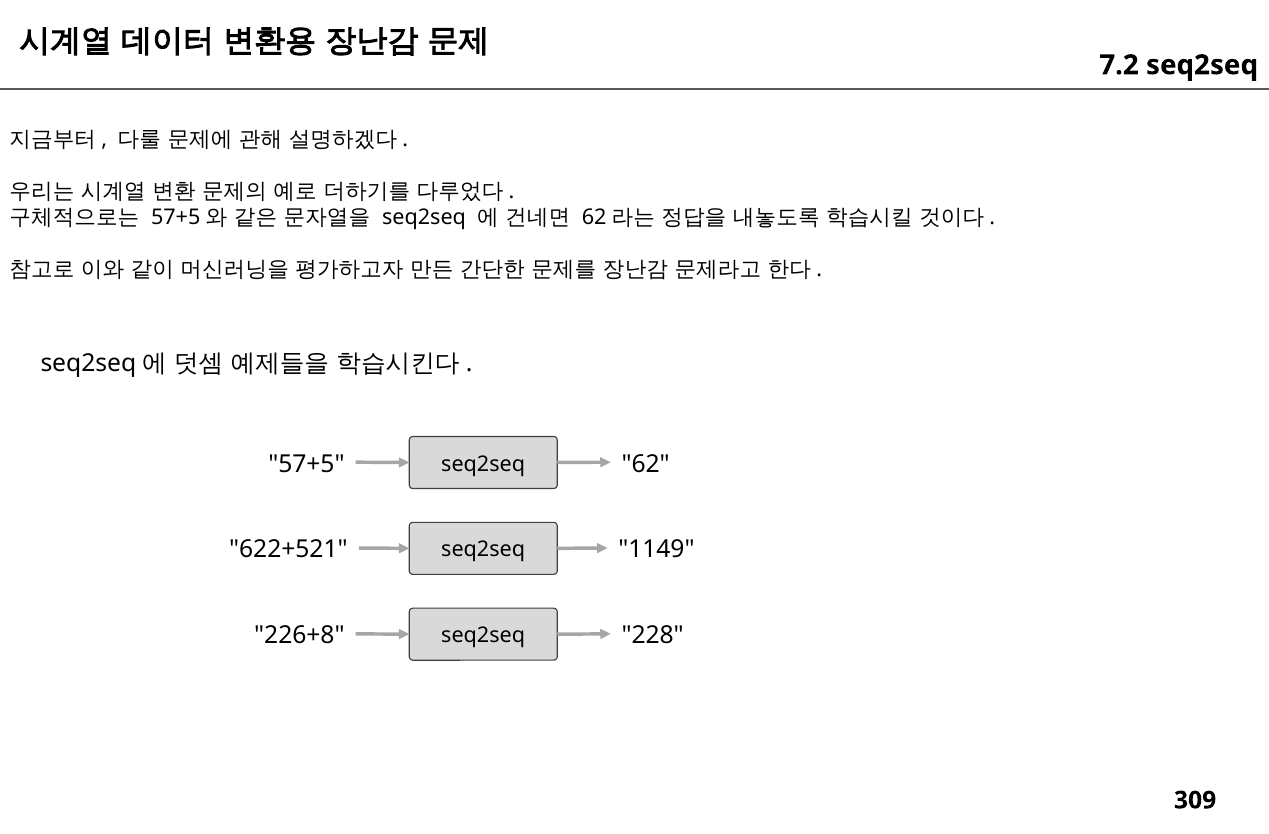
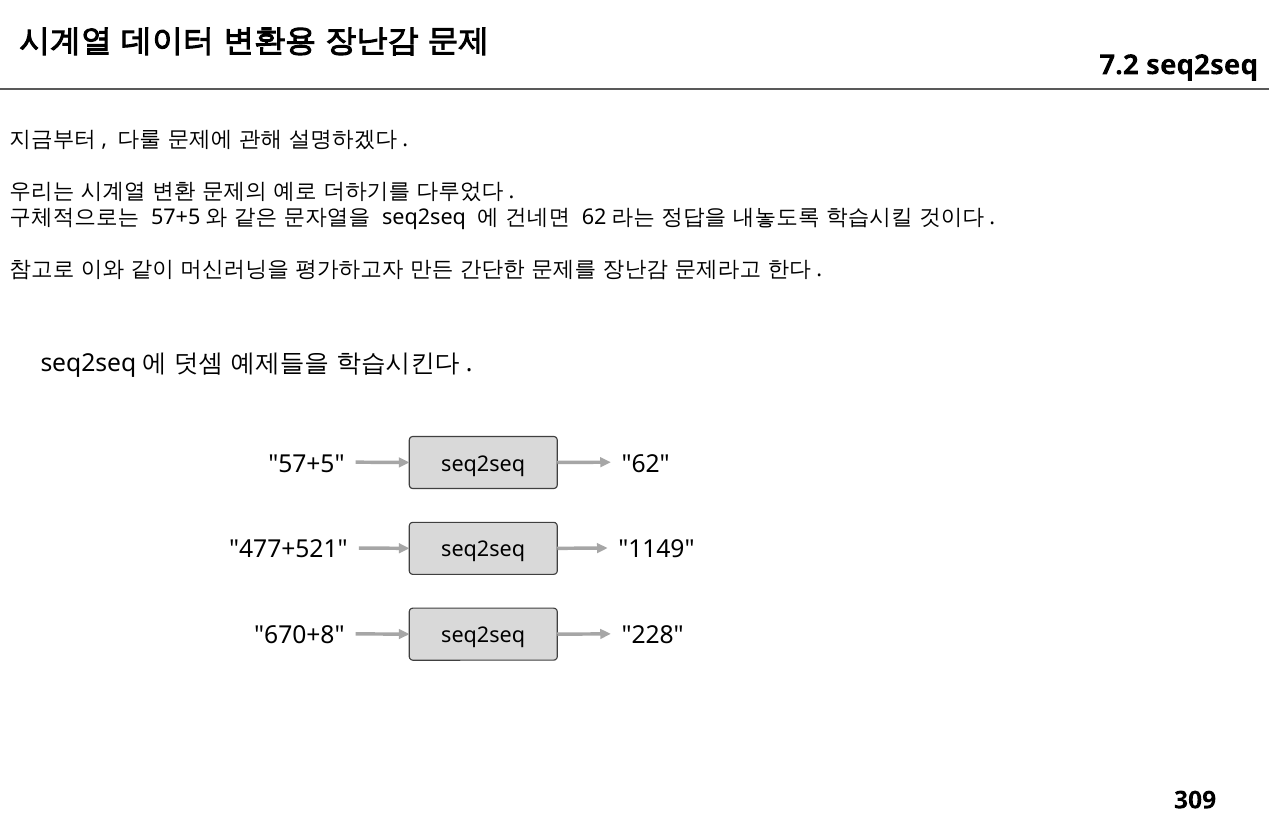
622+521: 622+521 -> 477+521 (288, 549)
226+8: 226+8 -> 670+8 (299, 635)
